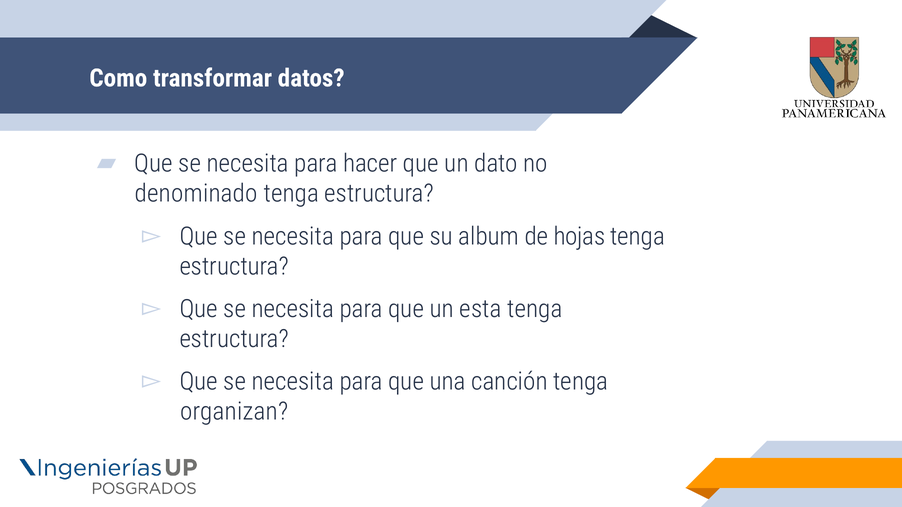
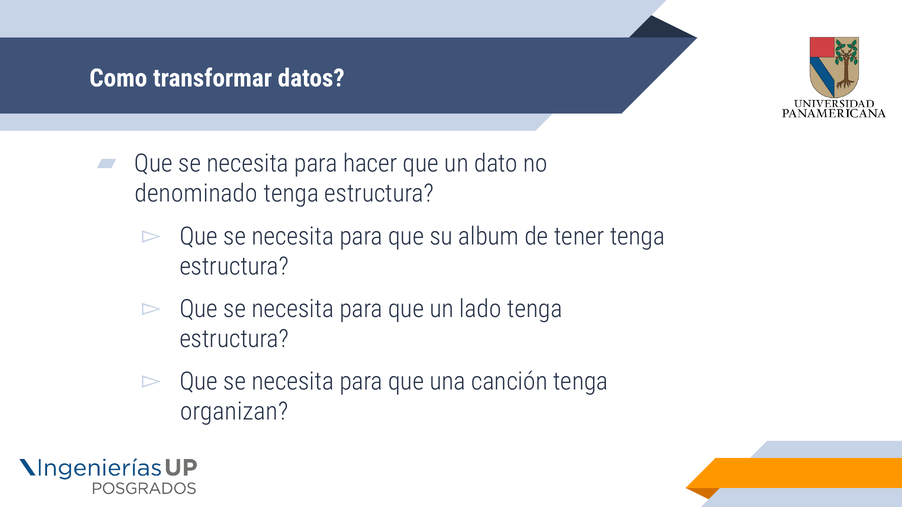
hojas: hojas -> tener (579, 236)
esta: esta -> lado (481, 309)
